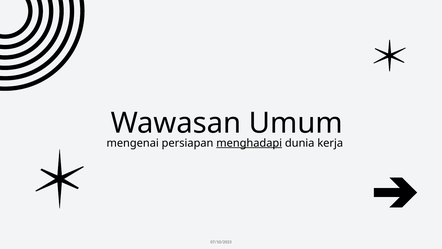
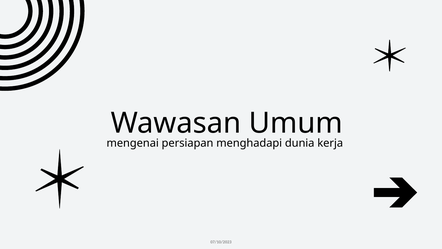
menghadapi underline: present -> none (249, 143)
